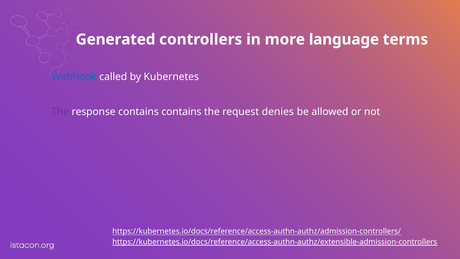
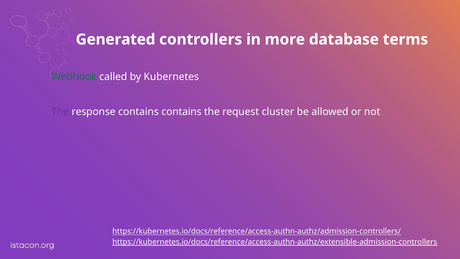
language: language -> database (344, 39)
Webhook colour: blue -> green (74, 77)
denies: denies -> cluster (278, 112)
